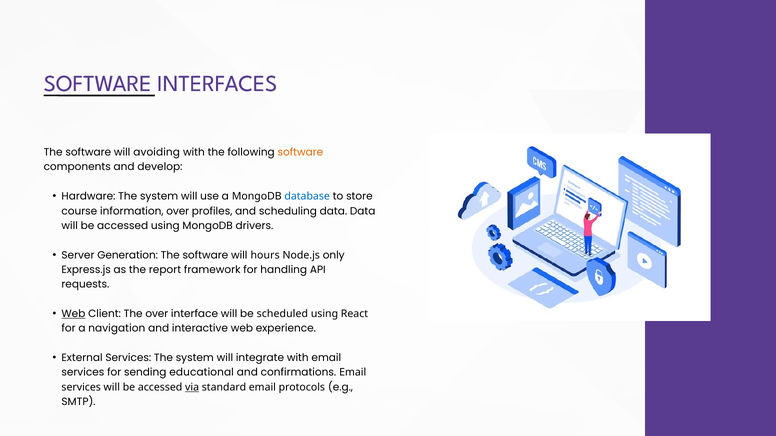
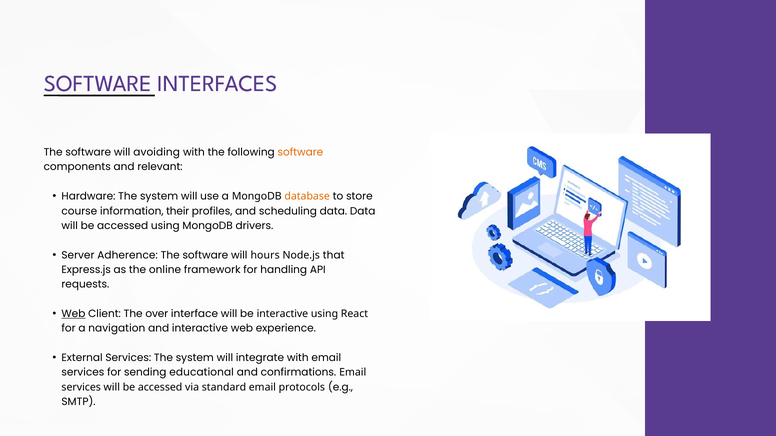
develop: develop -> relevant (160, 167)
database colour: blue -> orange (307, 197)
information over: over -> their (178, 211)
Generation: Generation -> Adherence (128, 255)
only: only -> that (334, 255)
report: report -> online (165, 270)
be scheduled: scheduled -> interactive (282, 314)
via underline: present -> none (192, 388)
